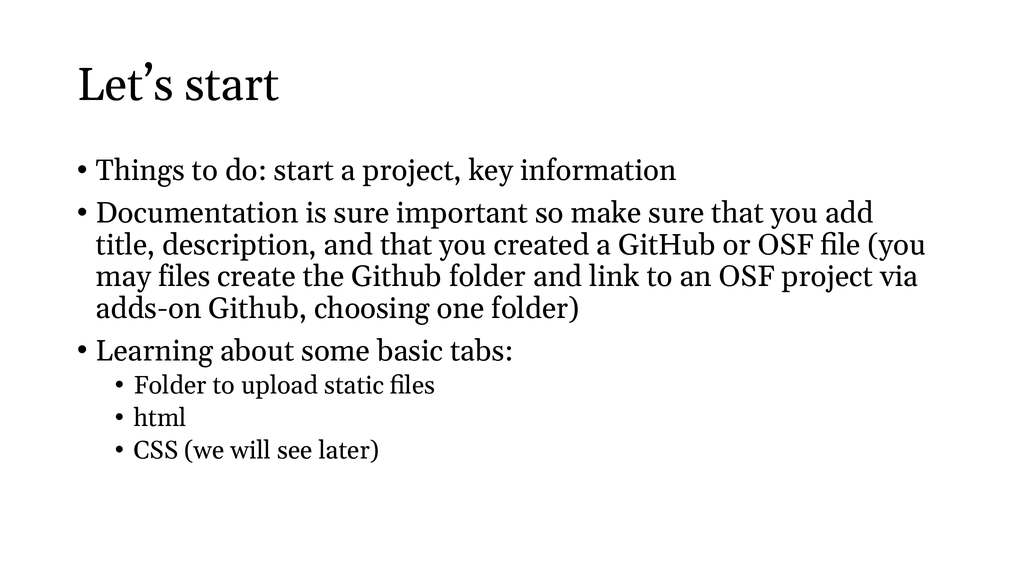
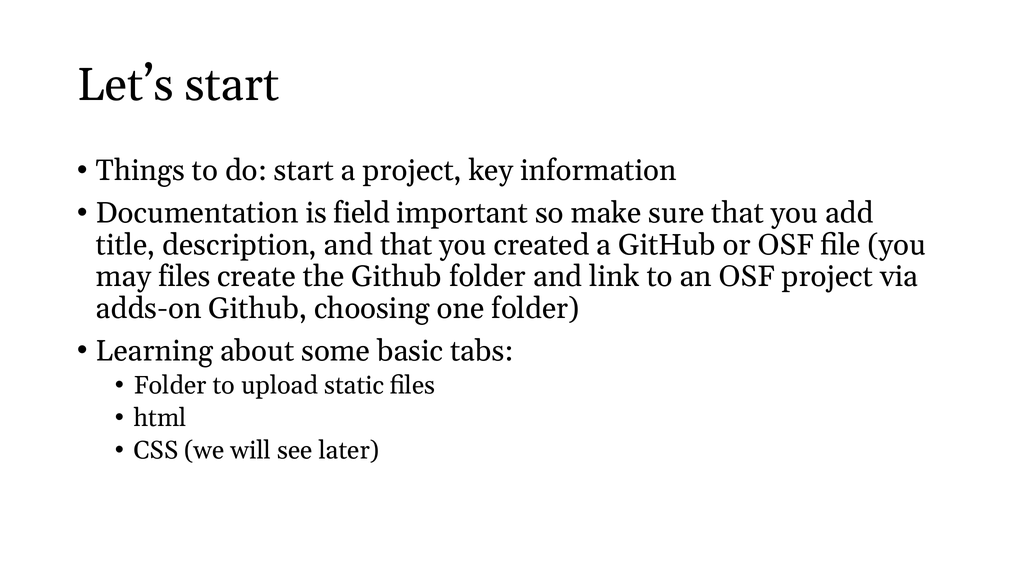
is sure: sure -> field (362, 213)
